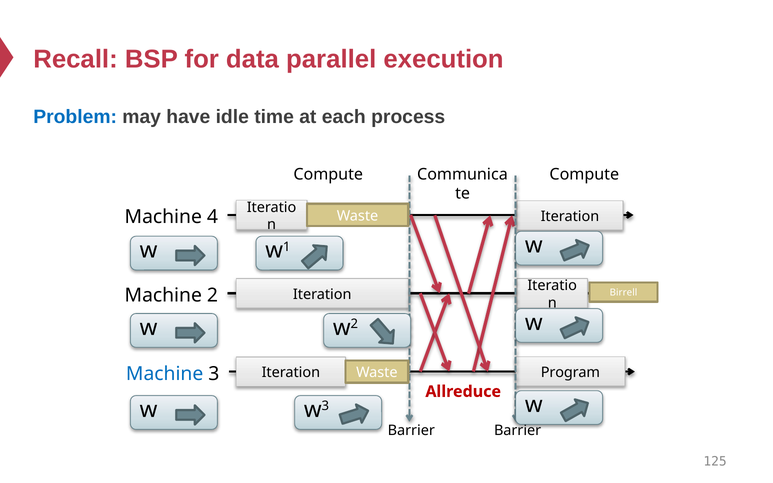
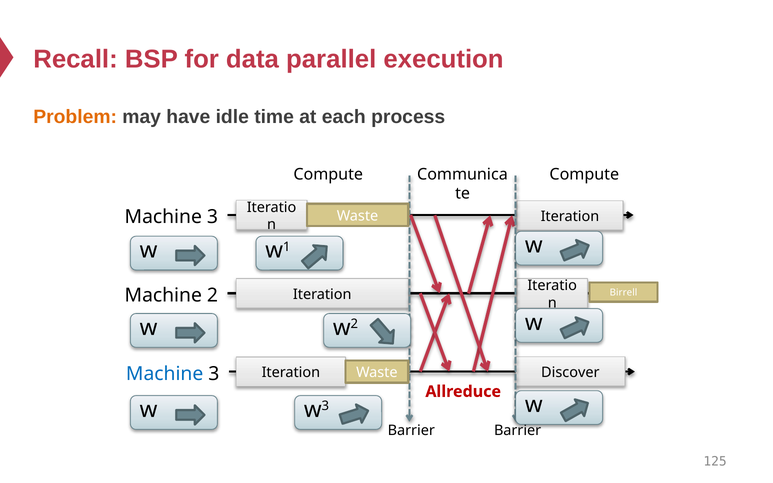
Problem colour: blue -> orange (75, 117)
4: 4 -> 3 (212, 217)
Program: Program -> Discover (570, 372)
